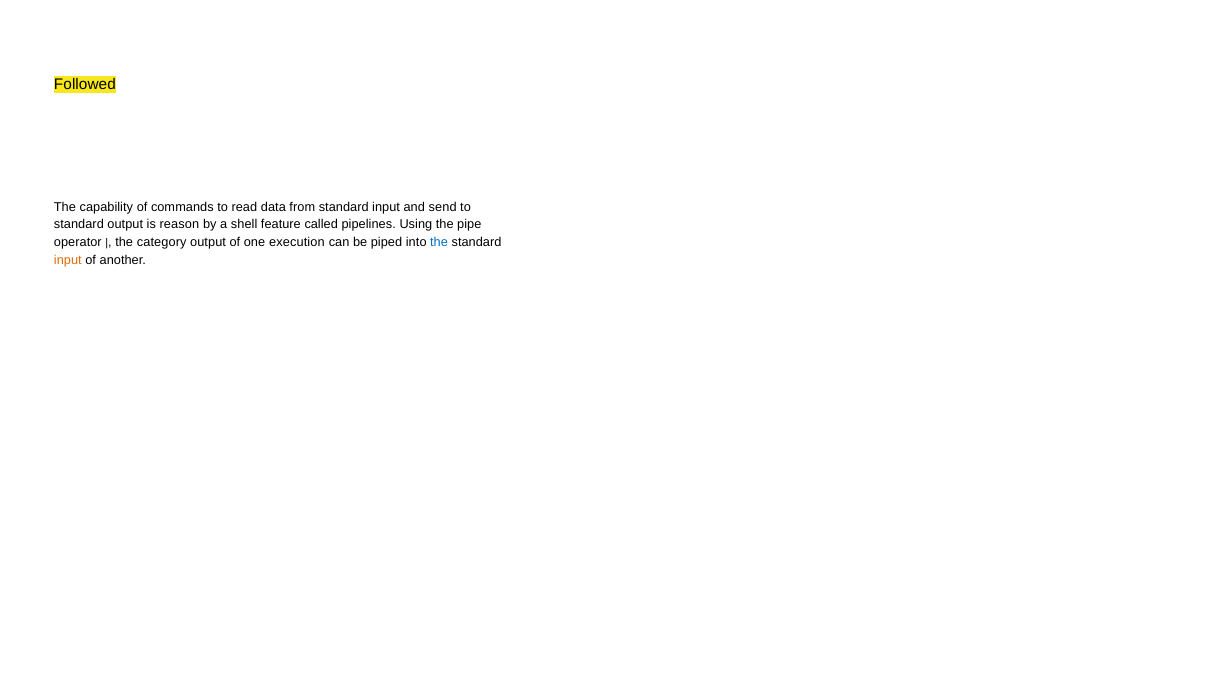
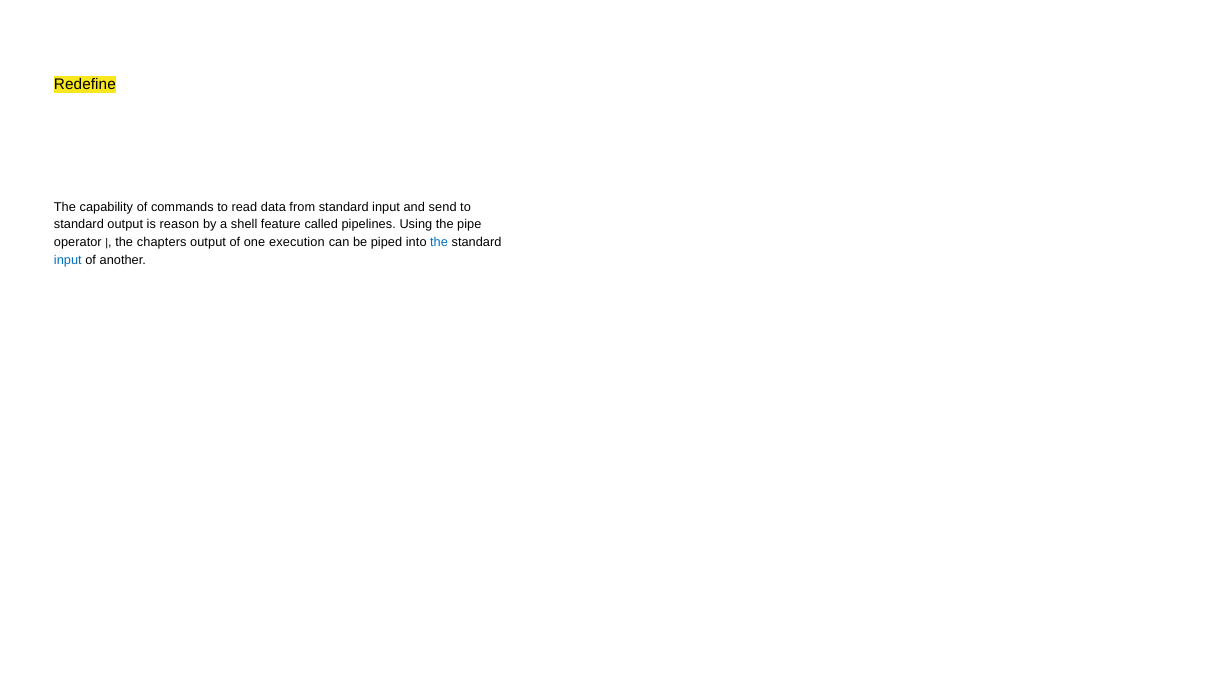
Followed: Followed -> Redefine (85, 85)
category: category -> chapters (162, 242)
input colour: orange -> blue (68, 260)
